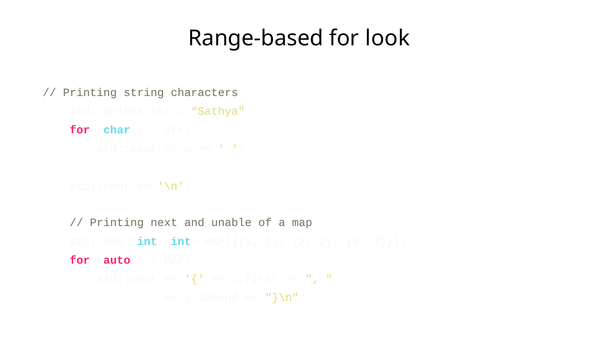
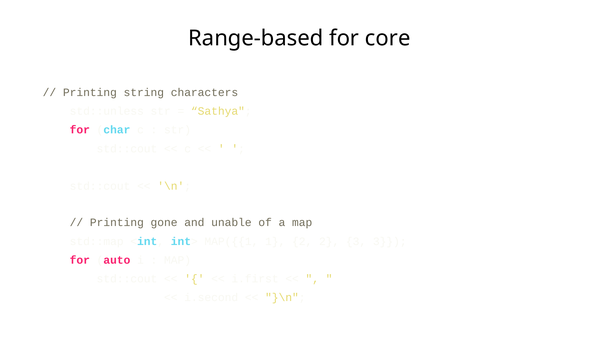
look: look -> core (388, 38)
next: next -> gone (164, 223)
